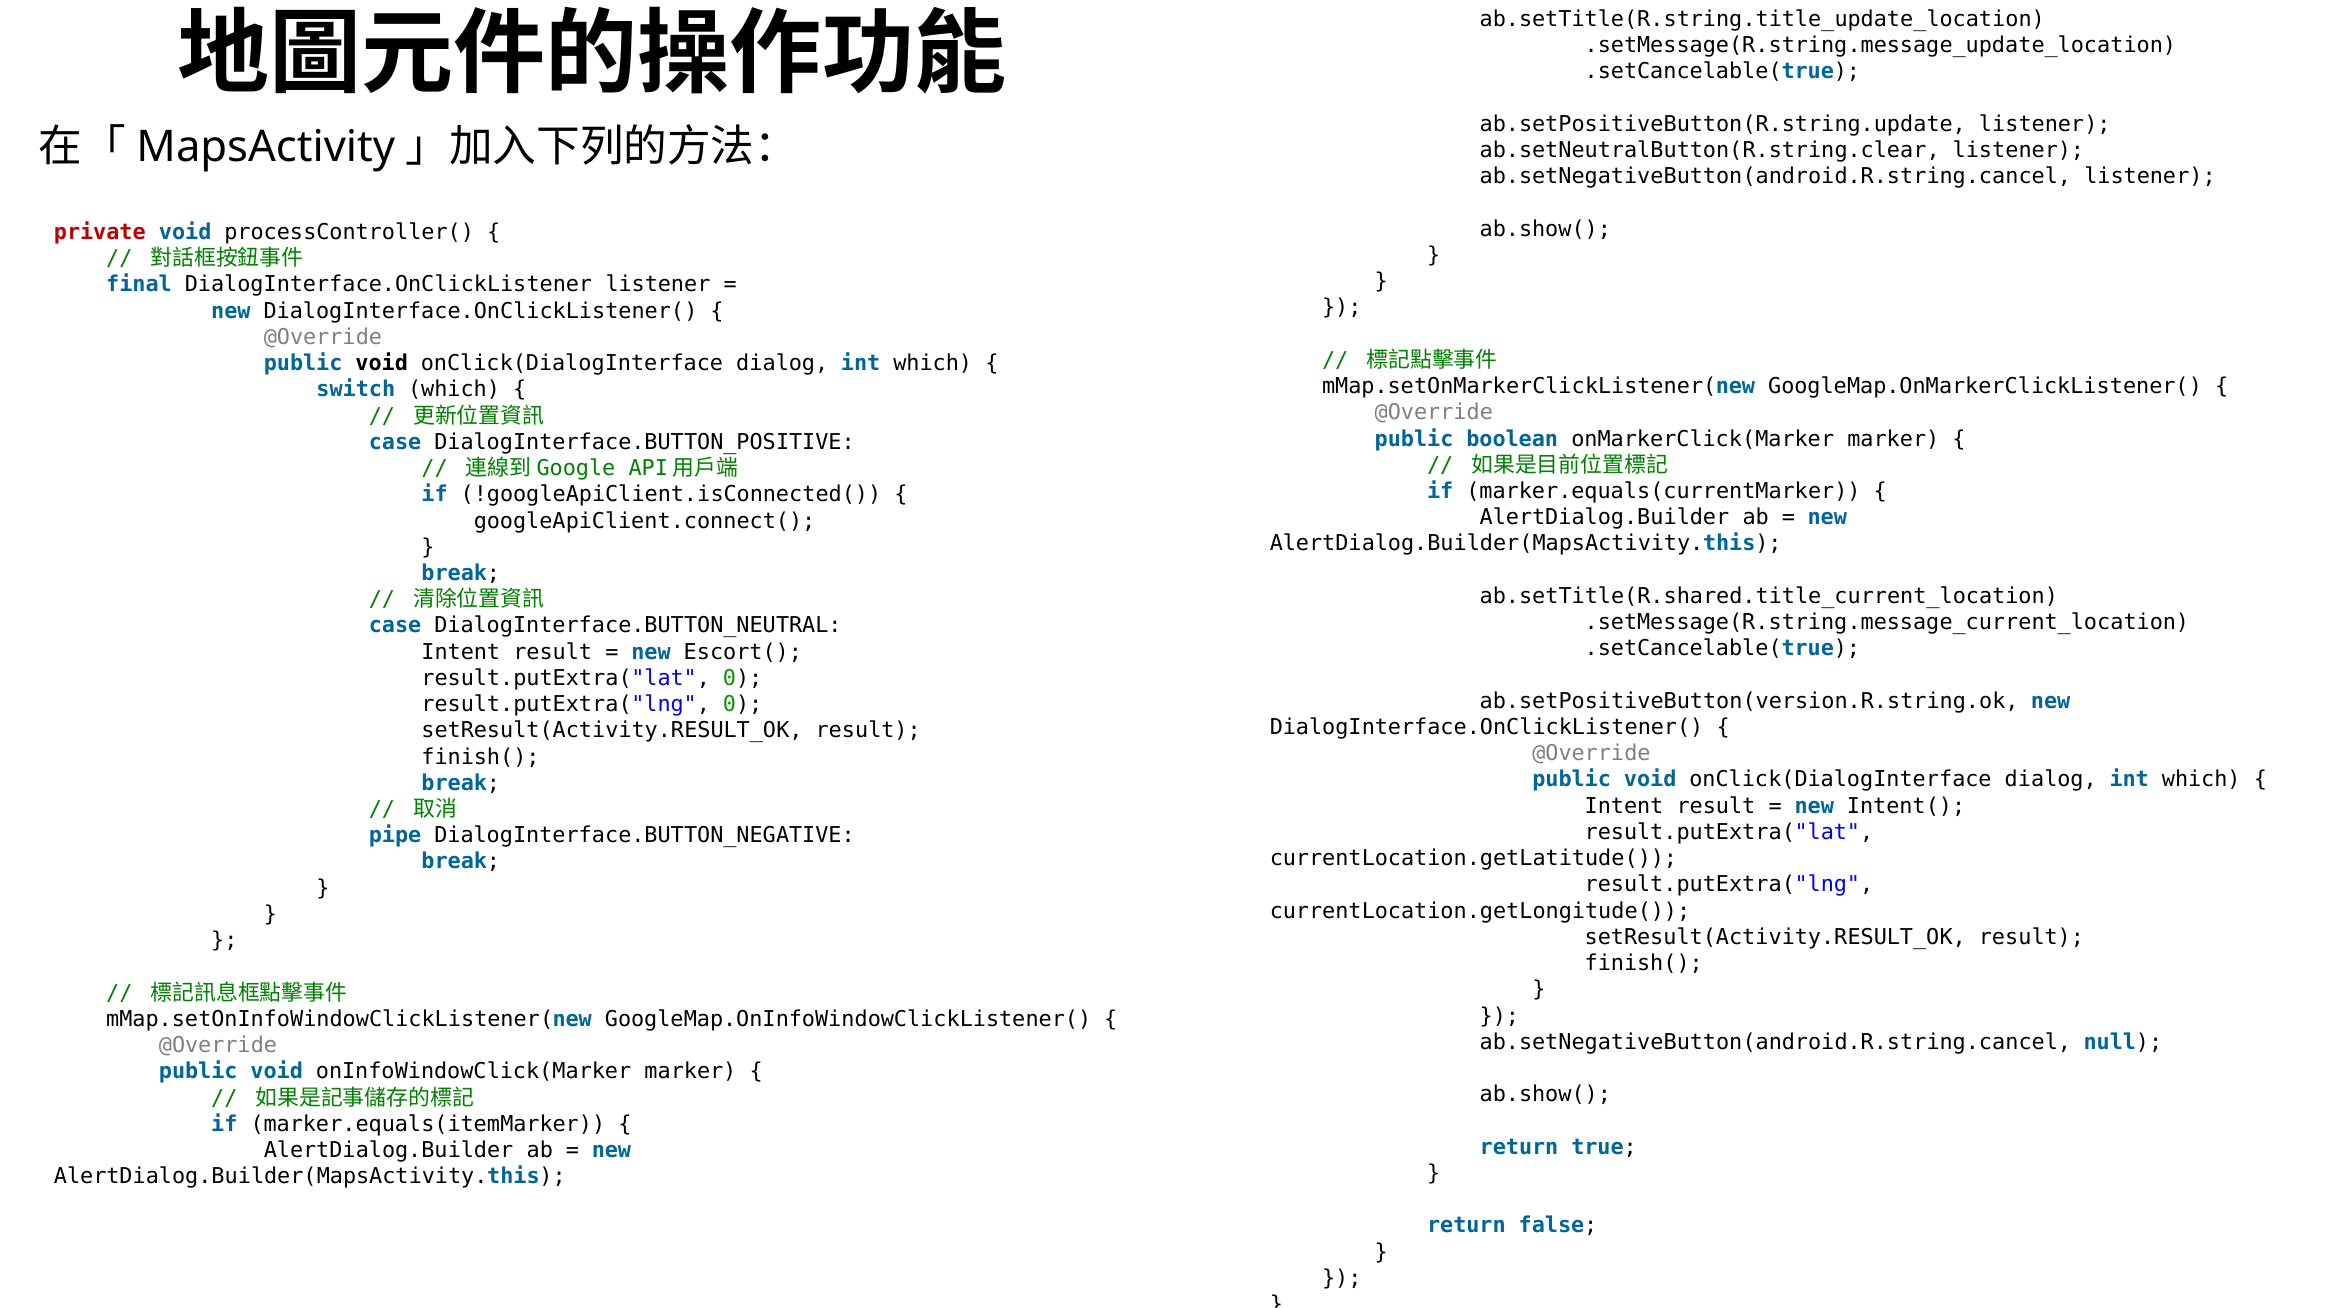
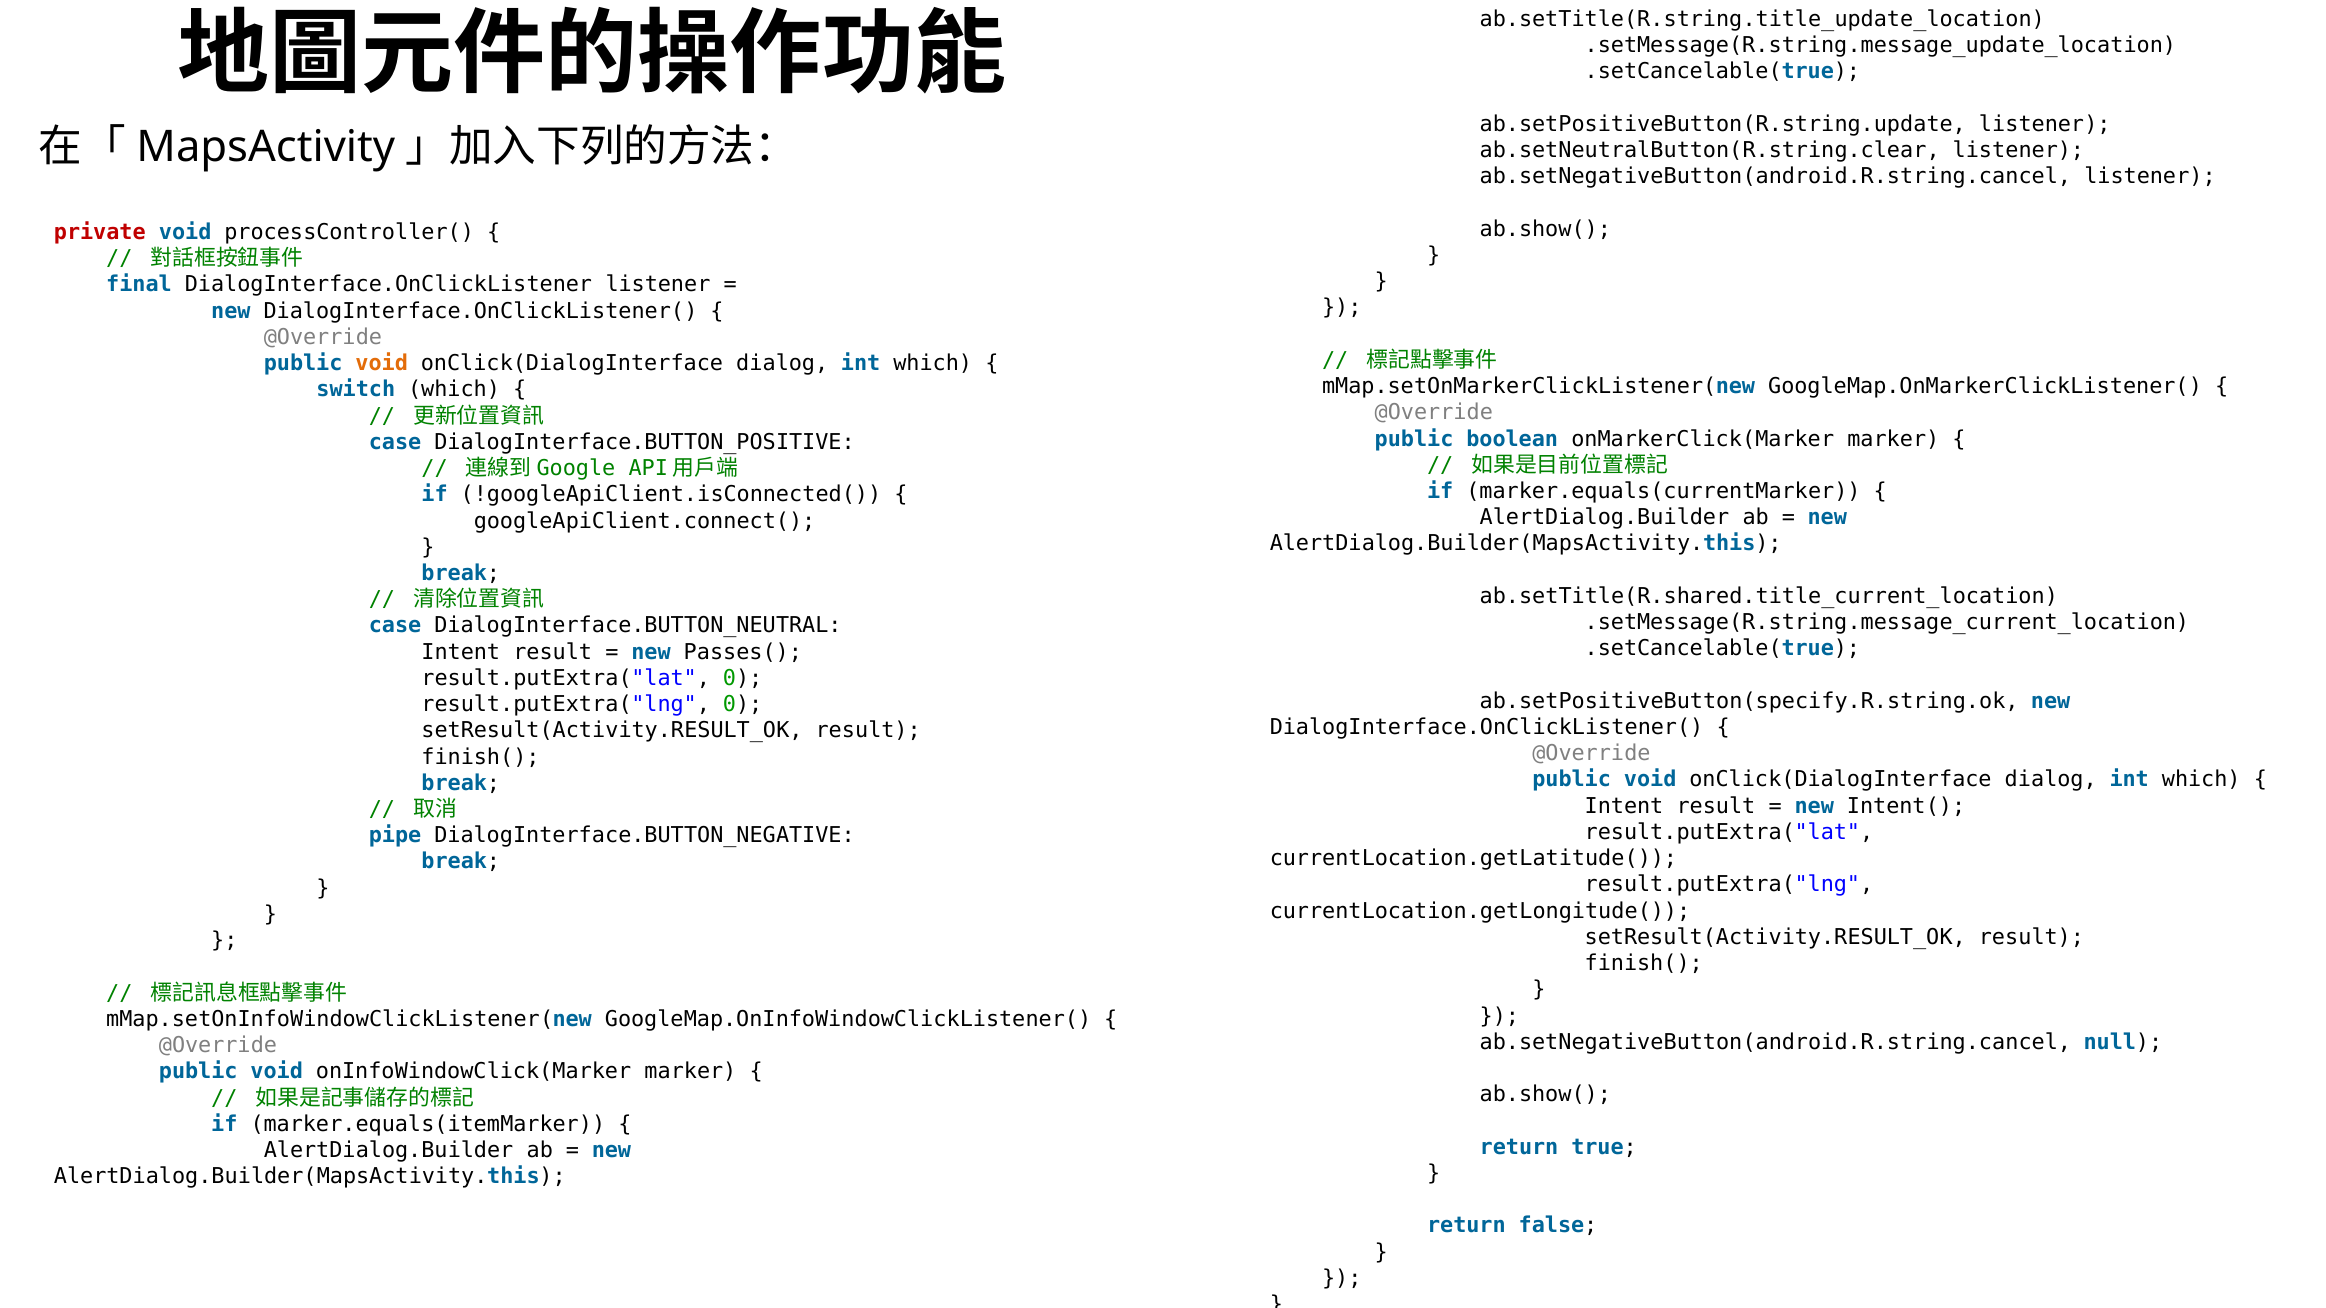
void colour: black -> orange (382, 364)
Escort(: Escort( -> Passes( (743, 652)
ab.setPositiveButton(version.R.string.ok: ab.setPositiveButton(version.R.string.ok -> ab.setPositiveButton(specify.R.string.ok (1749, 701)
